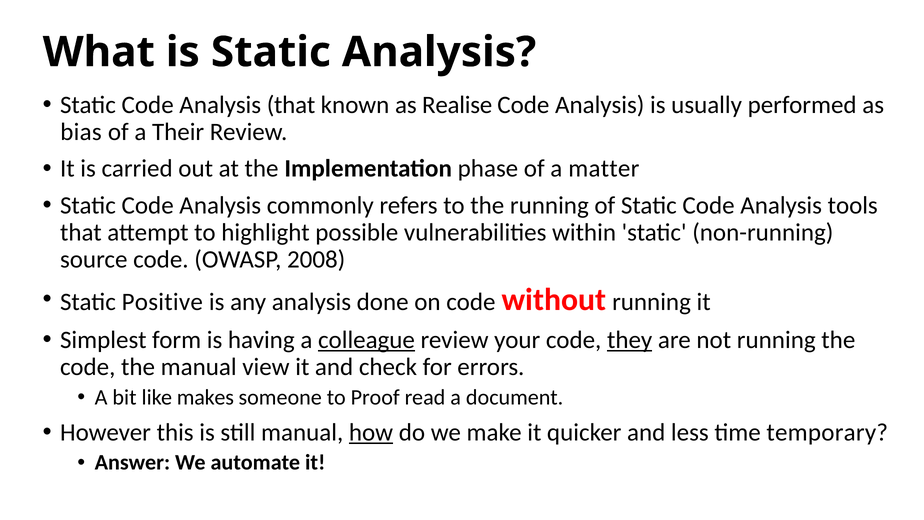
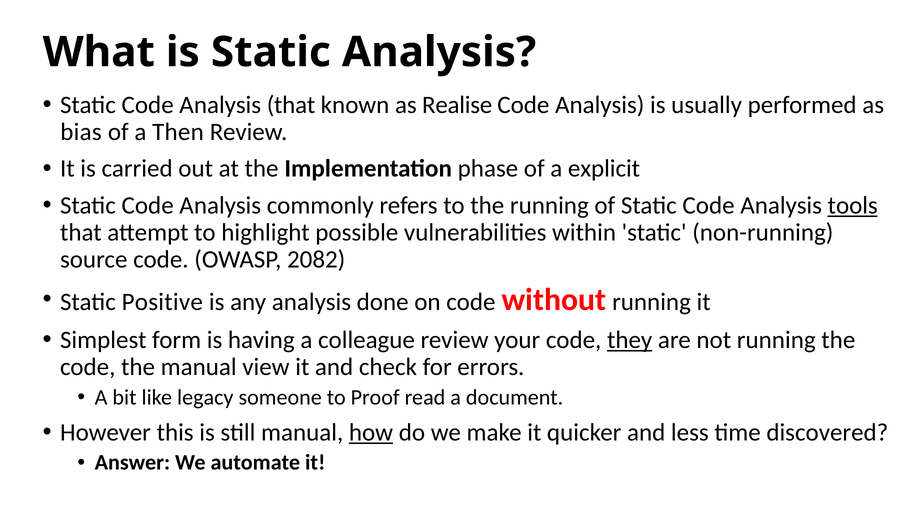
Their: Their -> Then (178, 132)
matter: matter -> explicit (604, 169)
tools underline: none -> present (853, 205)
2008: 2008 -> 2082 (316, 259)
colleague underline: present -> none (366, 340)
makes: makes -> legacy (205, 397)
temporary: temporary -> discovered (827, 432)
